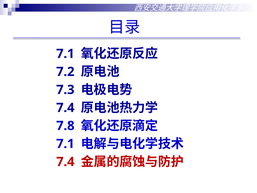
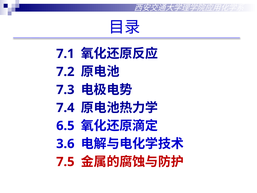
7.8: 7.8 -> 6.5 (65, 126)
7.1: 7.1 -> 3.6 (65, 144)
7.4: 7.4 -> 7.5 (65, 162)
